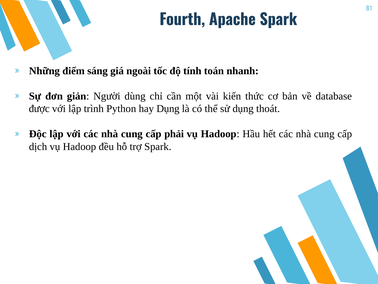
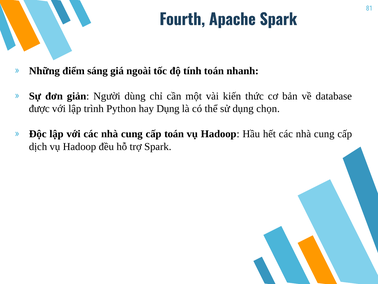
thoát: thoát -> chọn (268, 108)
cấp phải: phải -> toán (174, 134)
